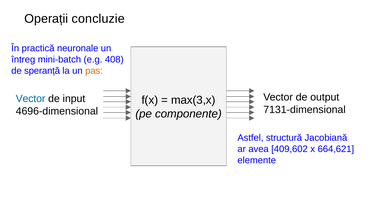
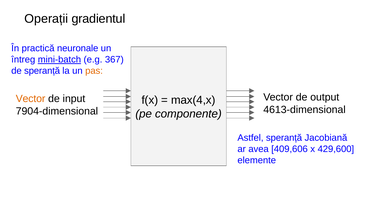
concluzie: concluzie -> gradientul (98, 19)
mini-batch underline: none -> present (59, 60)
408: 408 -> 367 (114, 60)
Vector colour: blue -> orange (31, 99)
max(3,x: max(3,x -> max(4,x (193, 100)
7131-dimensional: 7131-dimensional -> 4613-dimensional (305, 110)
4696-dimensional: 4696-dimensional -> 7904-dimensional (57, 111)
Astfel structură: structură -> speranță (284, 138)
409,602: 409,602 -> 409,606 (290, 149)
664,621: 664,621 -> 429,600 (336, 149)
